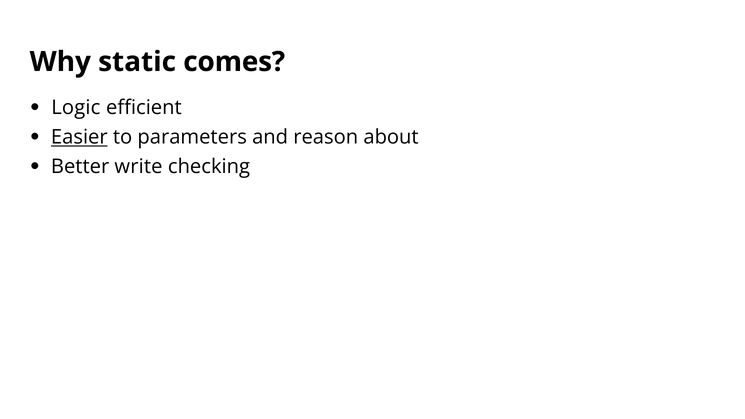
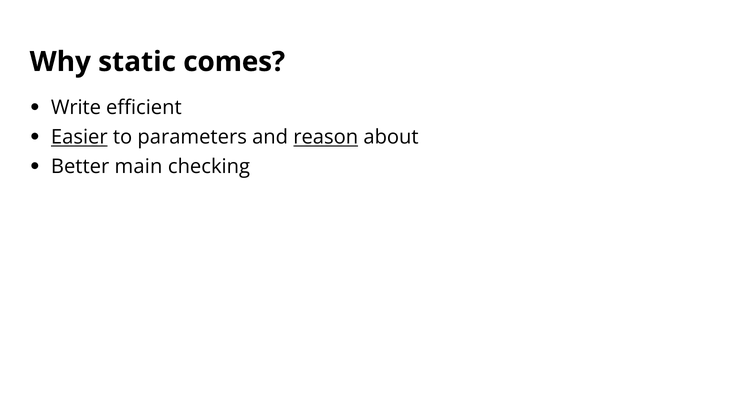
Logic: Logic -> Write (76, 108)
reason underline: none -> present (326, 137)
write: write -> main (139, 167)
